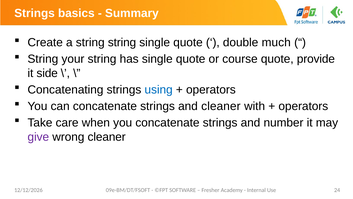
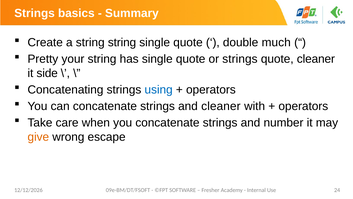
String: String -> Pretty (43, 59)
or course: course -> strings (240, 59)
quote provide: provide -> cleaner (316, 59)
give colour: purple -> orange (38, 137)
wrong cleaner: cleaner -> escape (107, 137)
